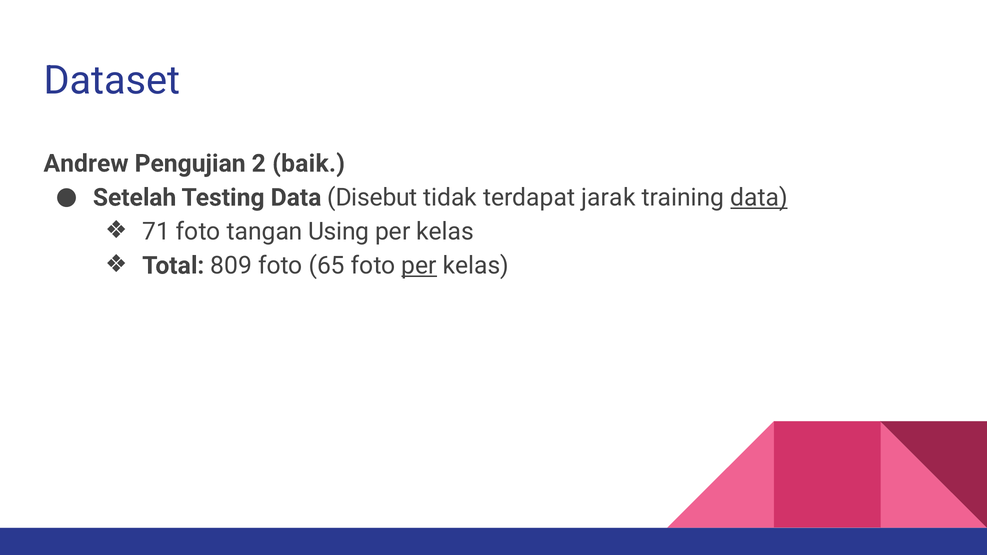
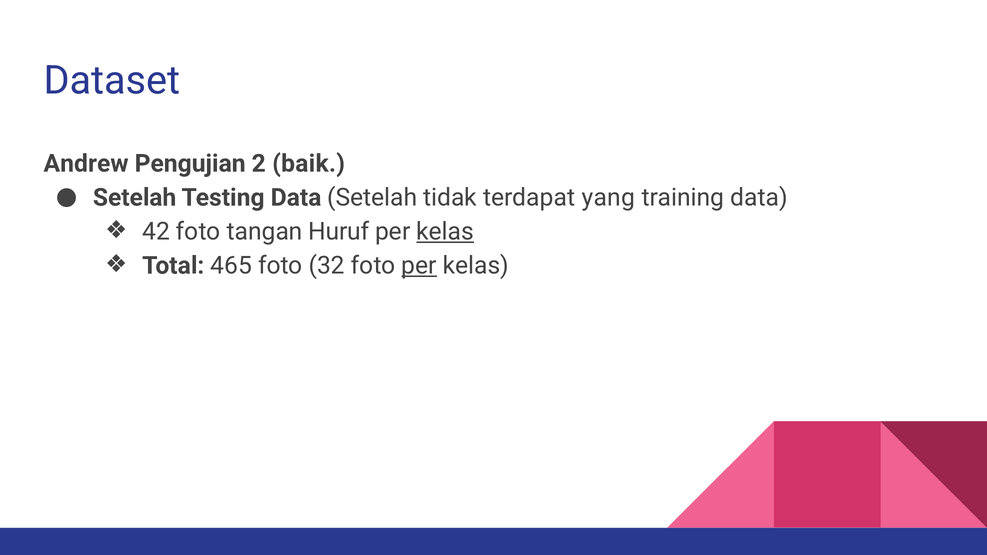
Data Disebut: Disebut -> Setelah (372, 198)
jarak: jarak -> yang (608, 198)
data underline: present -> none (759, 198)
71: 71 -> 42 (156, 232)
Using: Using -> Huruf (339, 232)
kelas underline: none -> present (445, 232)
809: 809 -> 465 (231, 266)
65: 65 -> 32 (327, 266)
